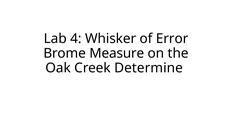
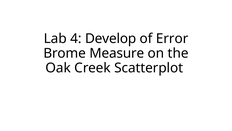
Whisker: Whisker -> Develop (111, 38)
Determine: Determine -> Scatterplot (149, 68)
